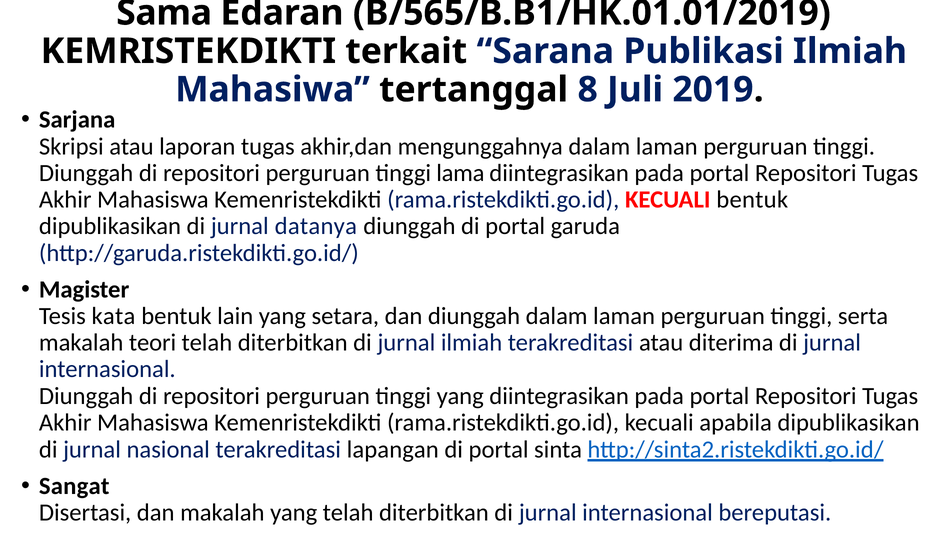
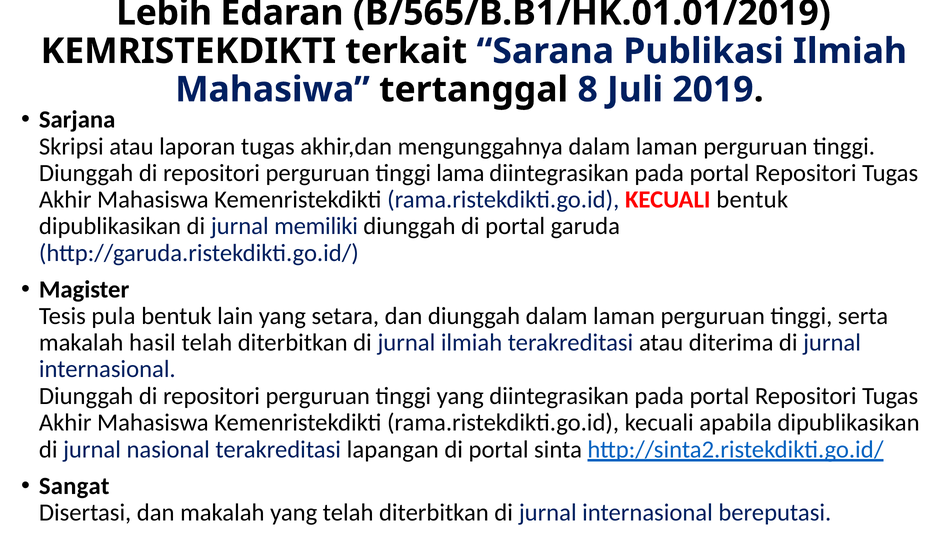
Sama: Sama -> Lebih (164, 13)
datanya: datanya -> memiliki (316, 226)
kata: kata -> pula (113, 316)
teori: teori -> hasil (152, 343)
